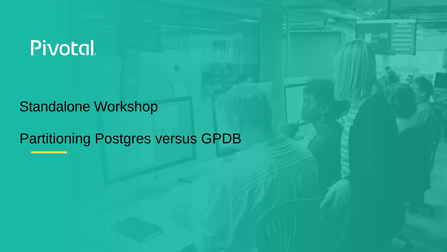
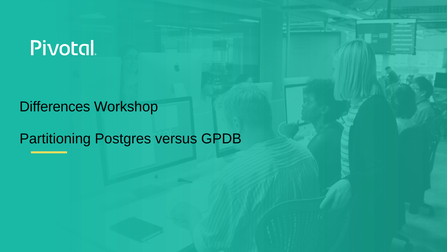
Standalone: Standalone -> Differences (55, 106)
